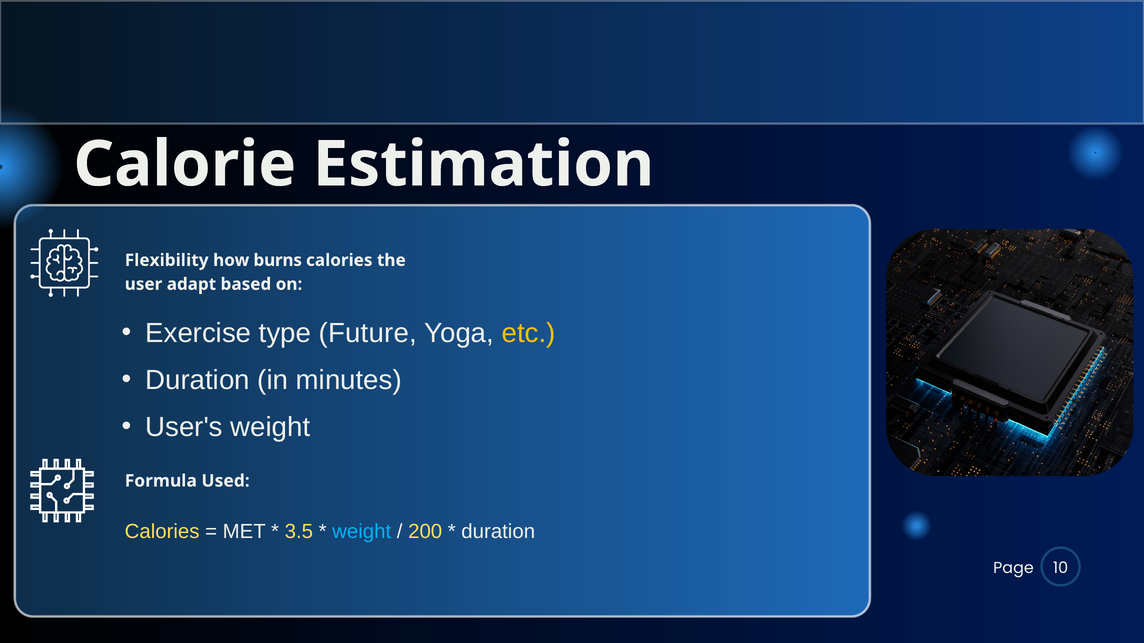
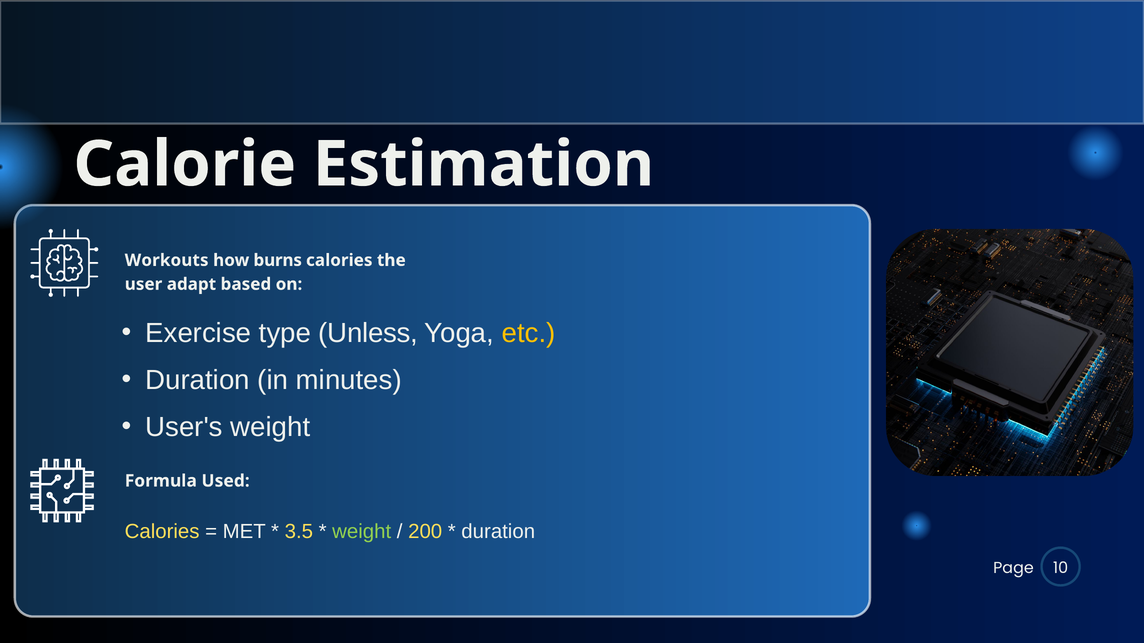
Flexibility: Flexibility -> Workouts (167, 260)
Future: Future -> Unless (368, 333)
weight colour: light blue -> light green (362, 532)
